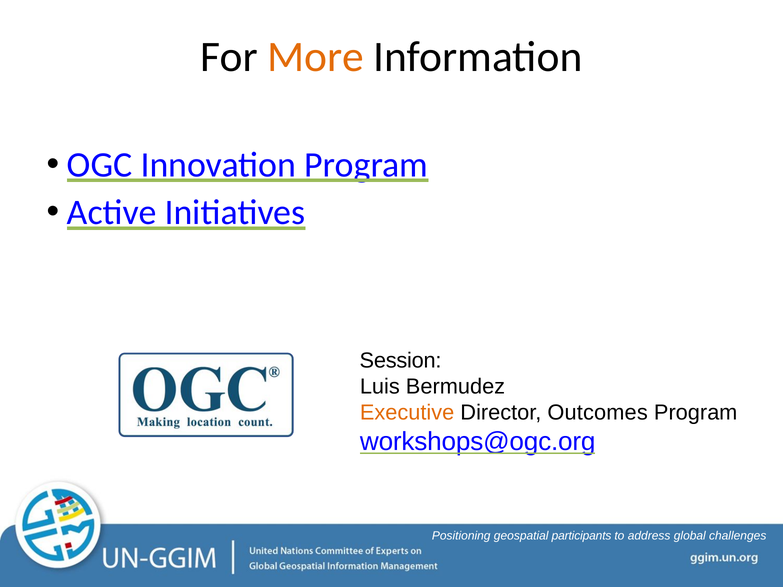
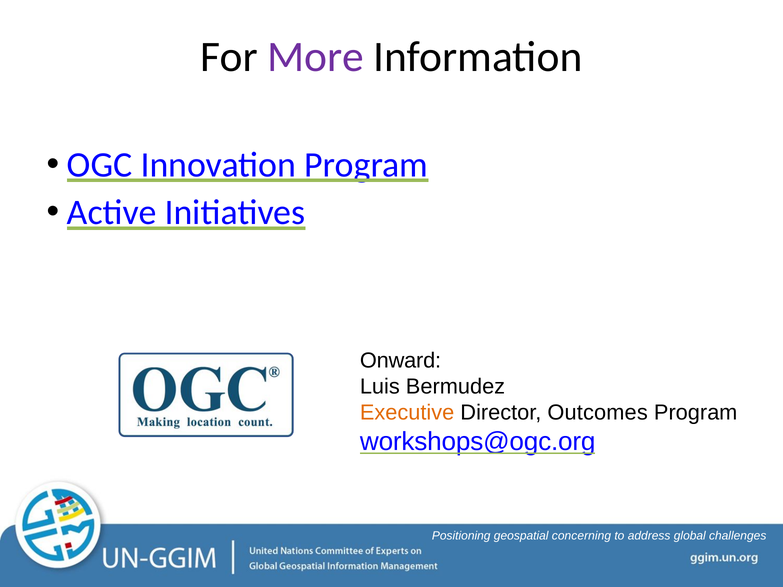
More colour: orange -> purple (316, 57)
Session: Session -> Onward (401, 361)
participants: participants -> concerning (581, 536)
